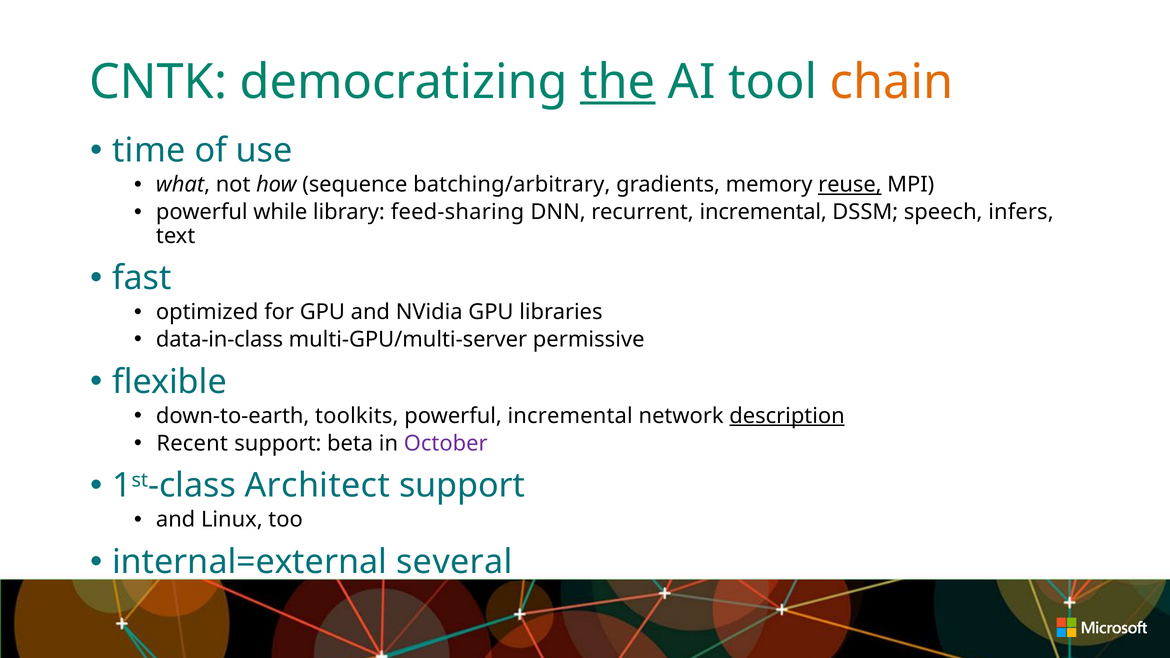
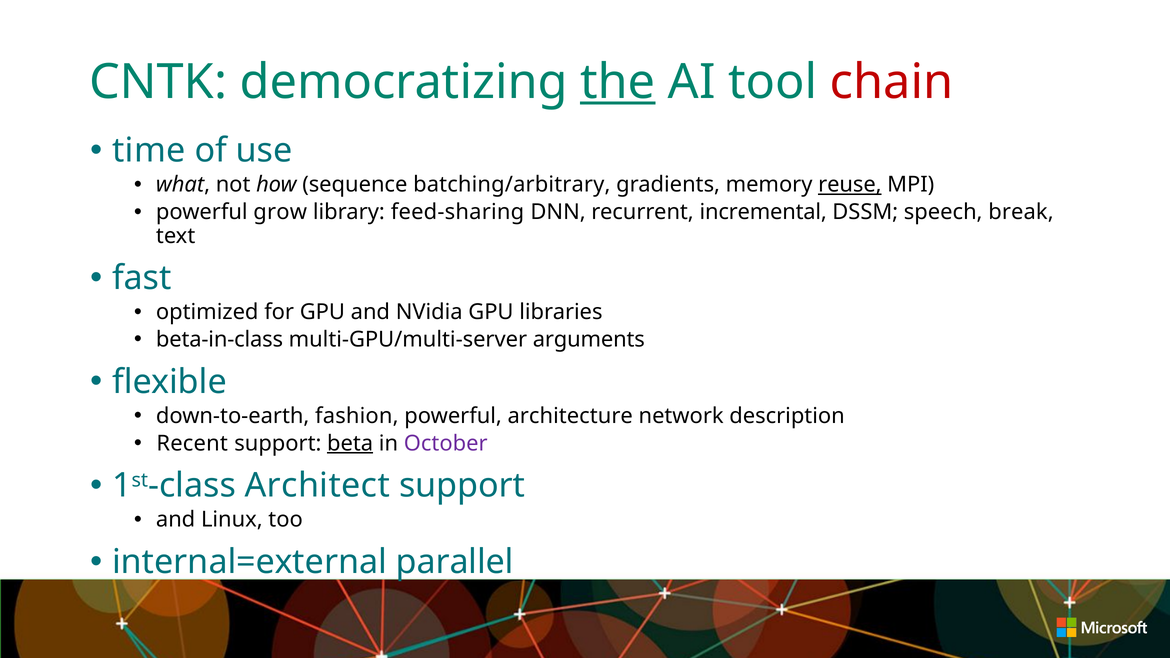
chain colour: orange -> red (892, 82)
while: while -> grow (280, 212)
infers: infers -> break (1021, 212)
data-in-class: data-in-class -> beta-in-class (220, 340)
permissive: permissive -> arguments (589, 340)
toolkits: toolkits -> fashion (357, 416)
powerful incremental: incremental -> architecture (570, 416)
description underline: present -> none (787, 416)
beta underline: none -> present (350, 443)
several: several -> parallel (455, 562)
